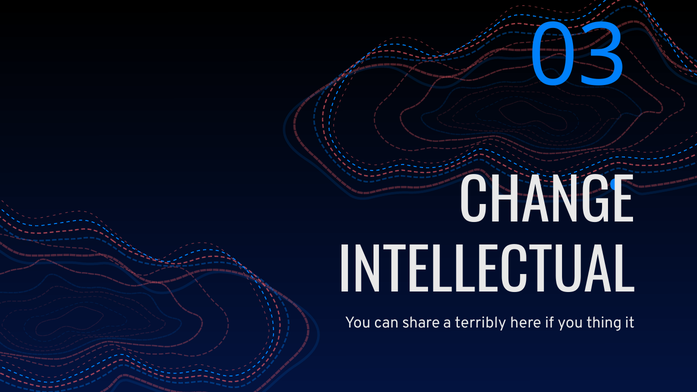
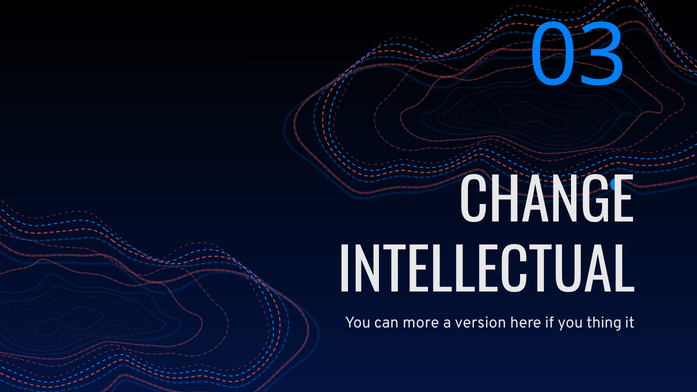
share: share -> more (421, 323)
terribly: terribly -> version (481, 323)
